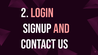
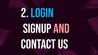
Login colour: pink -> light blue (42, 13)
